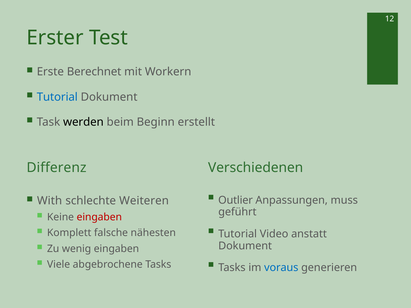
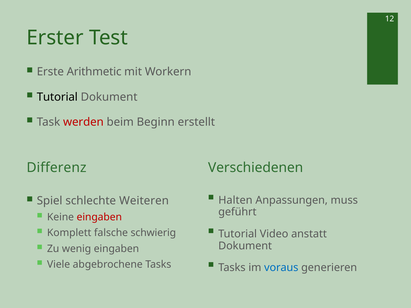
Berechnet: Berechnet -> Arithmetic (94, 72)
Tutorial colour: blue -> black (57, 97)
werden colour: black -> red (83, 122)
Outlier: Outlier -> Halten (235, 201)
With: With -> Spiel (50, 201)
nähesten: nähesten -> schwierig (153, 233)
